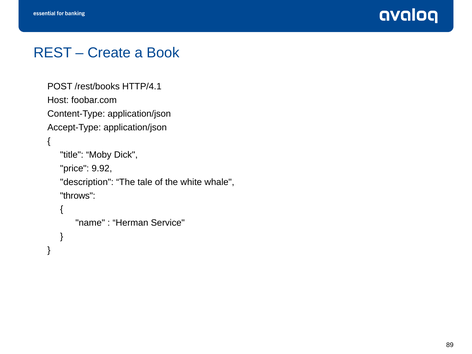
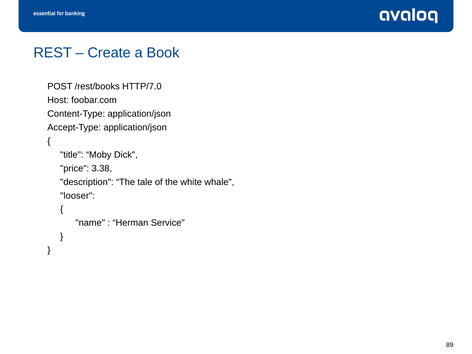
HTTP/4.1: HTTP/4.1 -> HTTP/7.0 (142, 87)
9.92: 9.92 -> 3.38 (102, 168)
throws: throws -> looser (78, 196)
